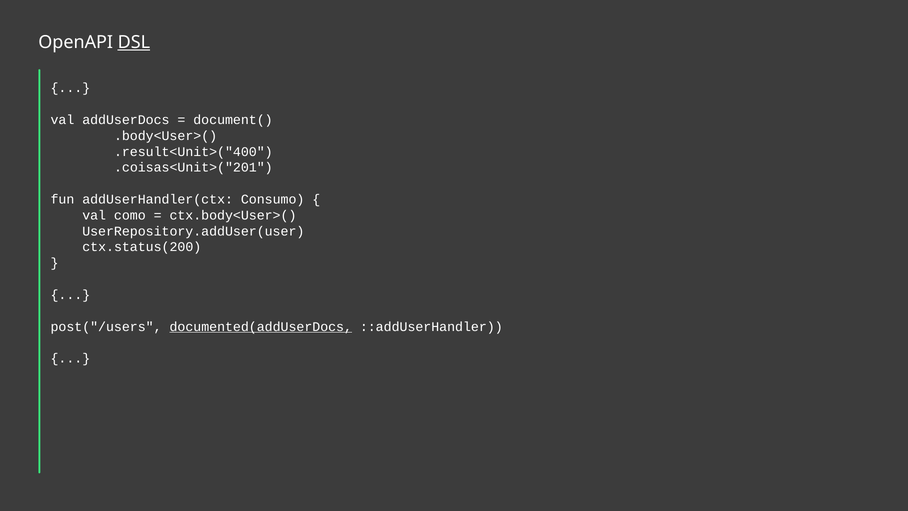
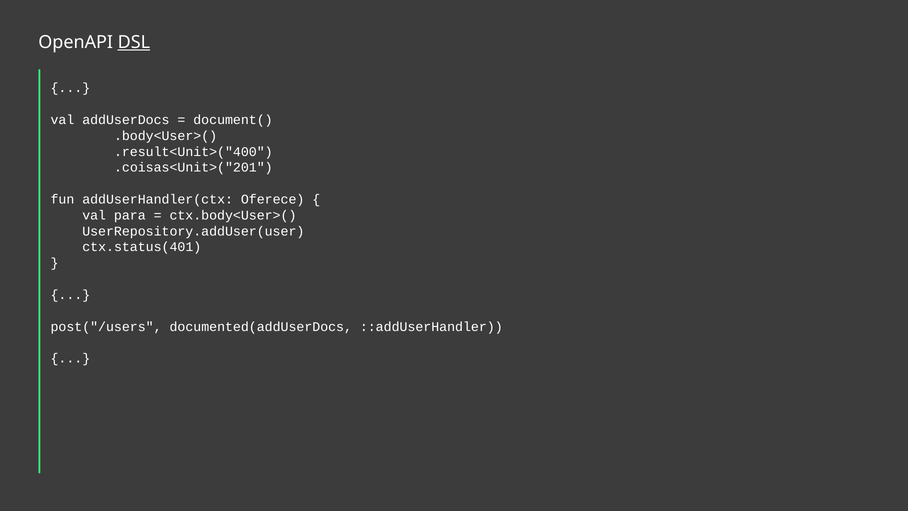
Consumo: Consumo -> Oferece (273, 199)
como: como -> para (130, 215)
ctx.status(200: ctx.status(200 -> ctx.status(401 (142, 247)
documented(addUserDocs underline: present -> none (261, 326)
